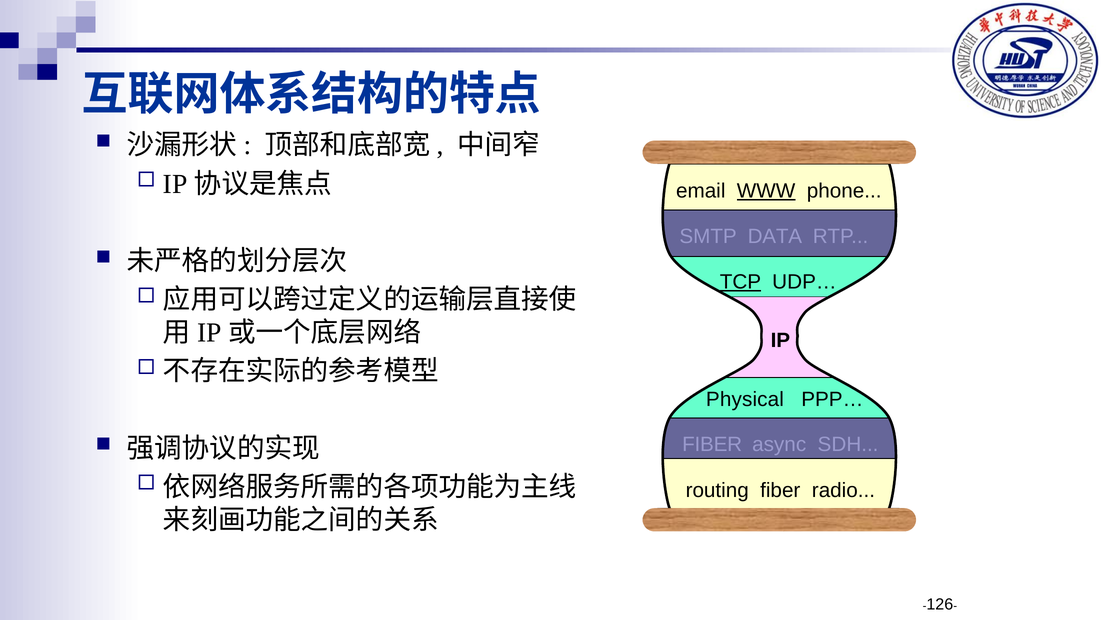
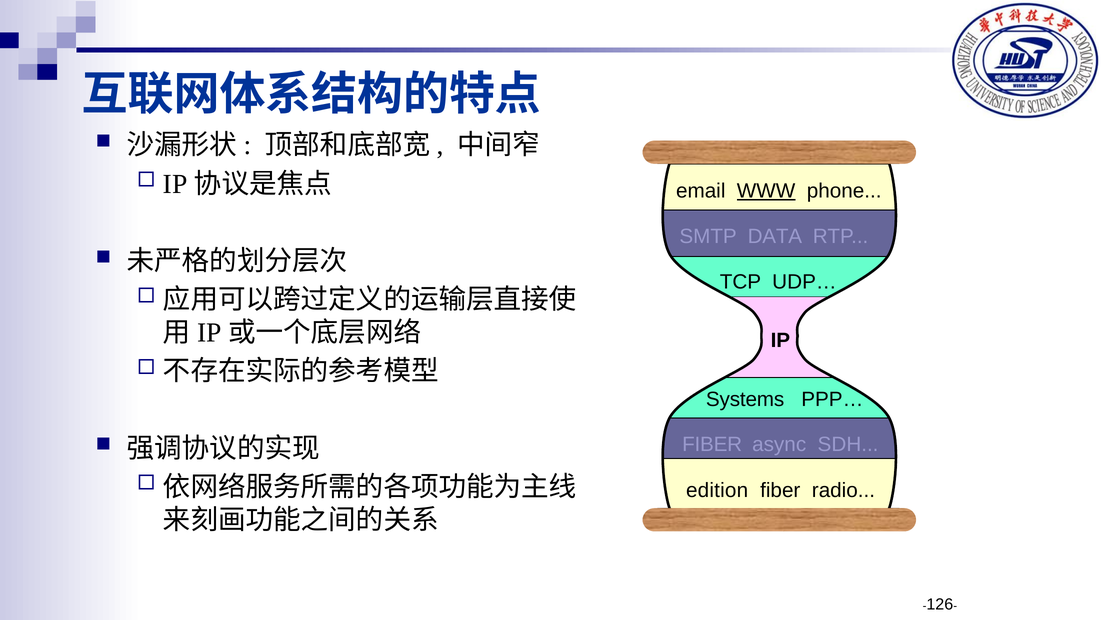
TCP underline: present -> none (740, 282)
Physical: Physical -> Systems (745, 400)
routing: routing -> edition (717, 491)
